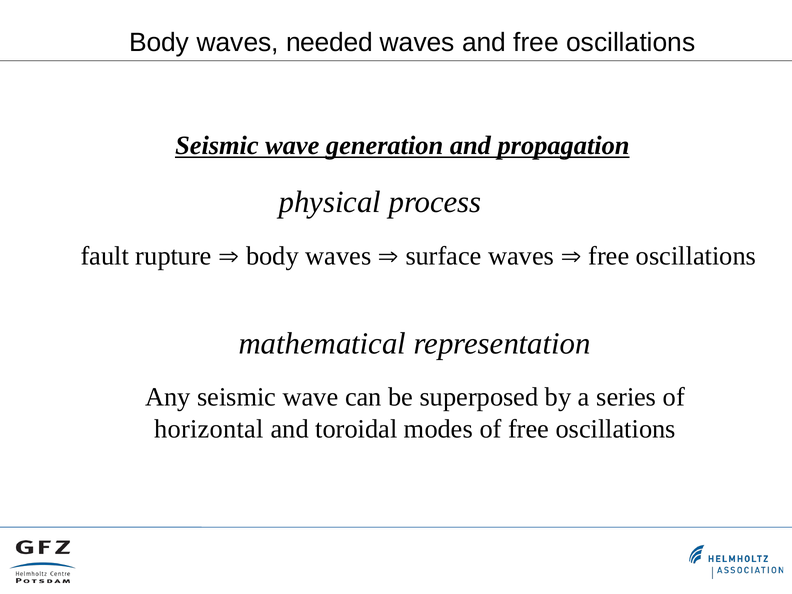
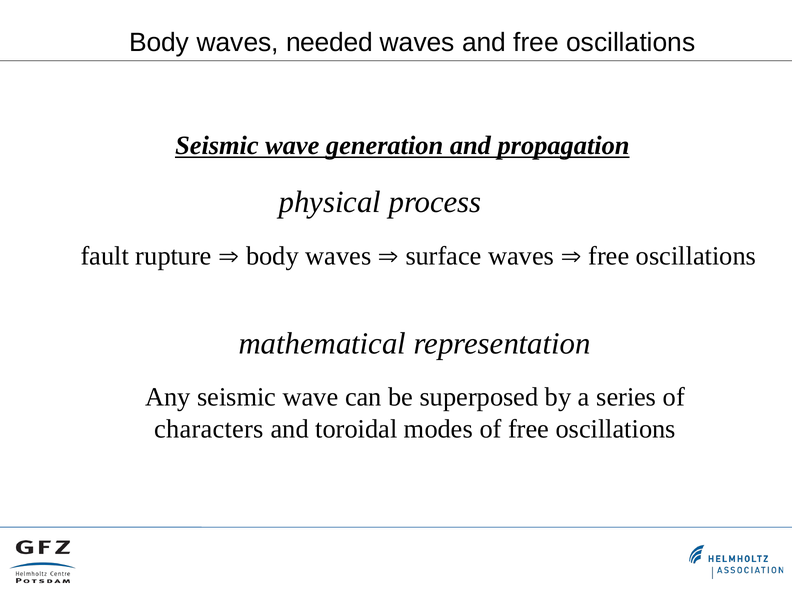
horizontal: horizontal -> characters (209, 429)
